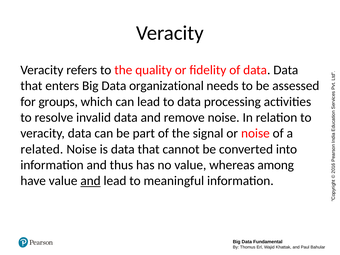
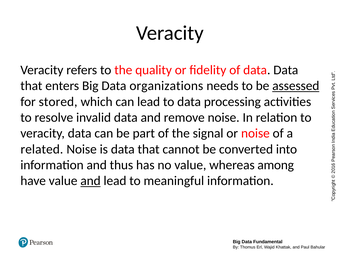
organizational: organizational -> organizations (166, 86)
assessed underline: none -> present (296, 86)
groups: groups -> stored (58, 102)
